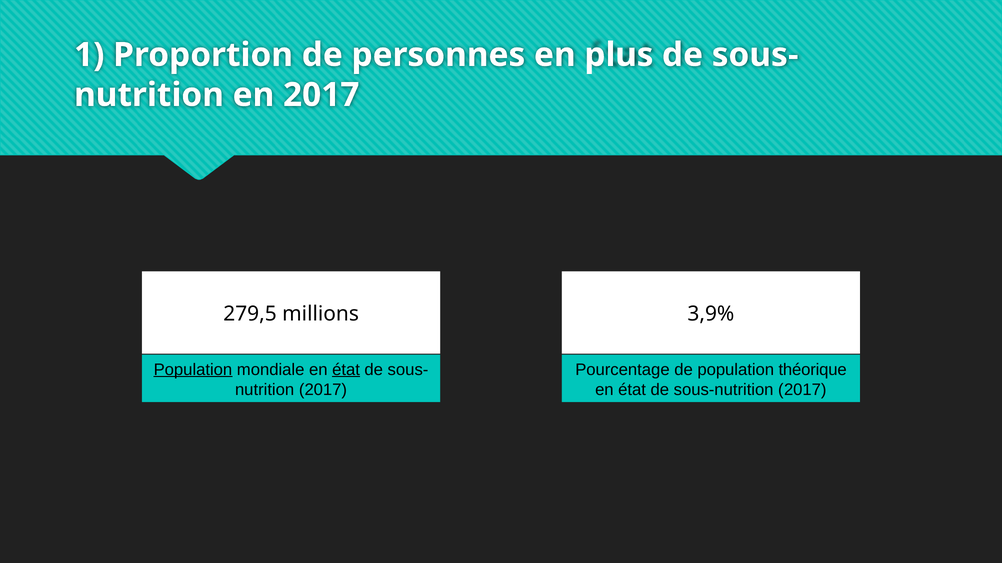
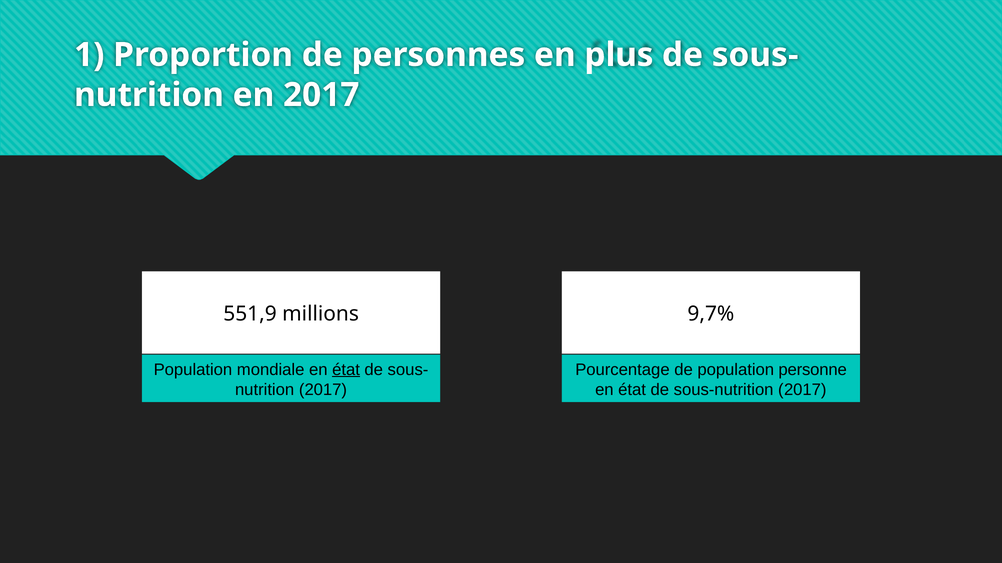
279,5: 279,5 -> 551,9 (250, 314)
3,9%: 3,9% -> 9,7% (711, 314)
Population underline: present -> none (193, 370)
théorique: théorique -> personne (813, 370)
